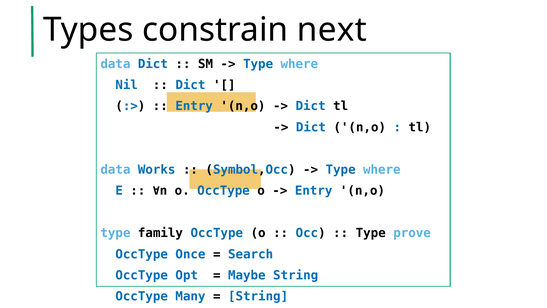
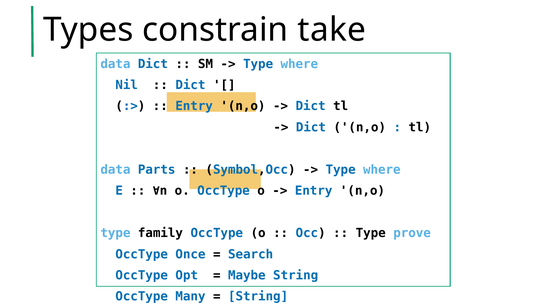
next: next -> take (332, 30)
Works: Works -> Parts (157, 169)
